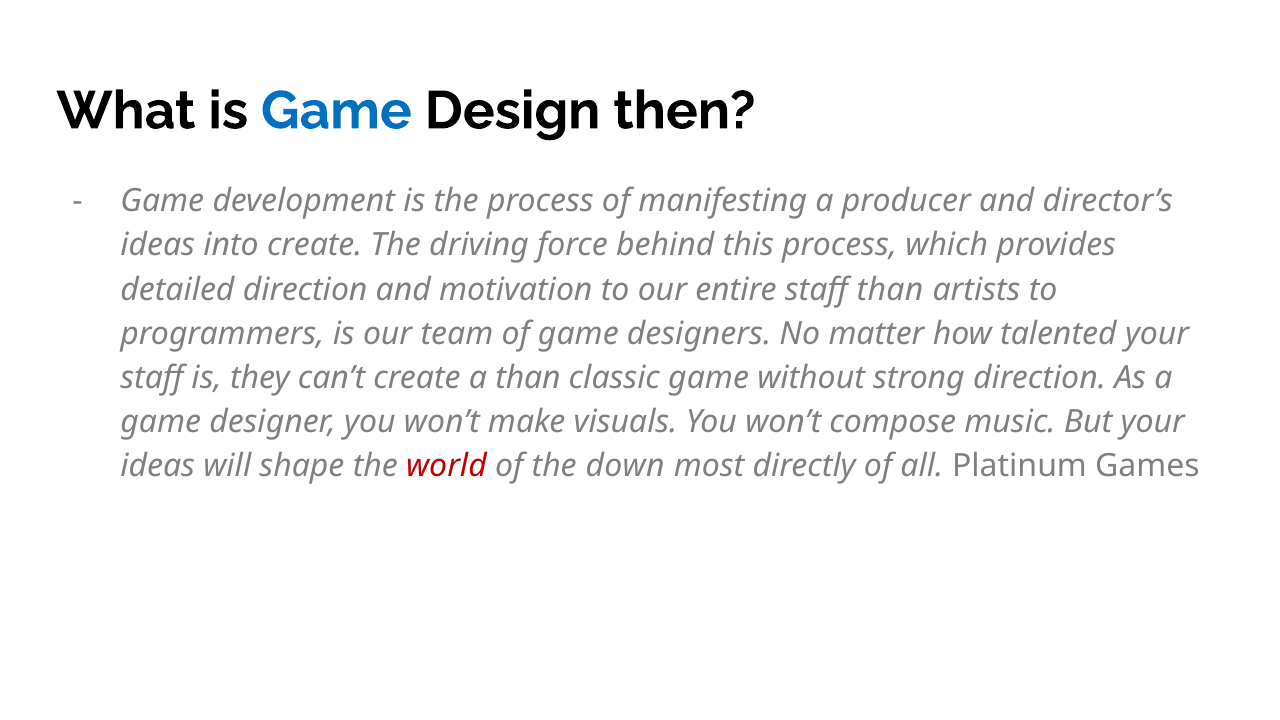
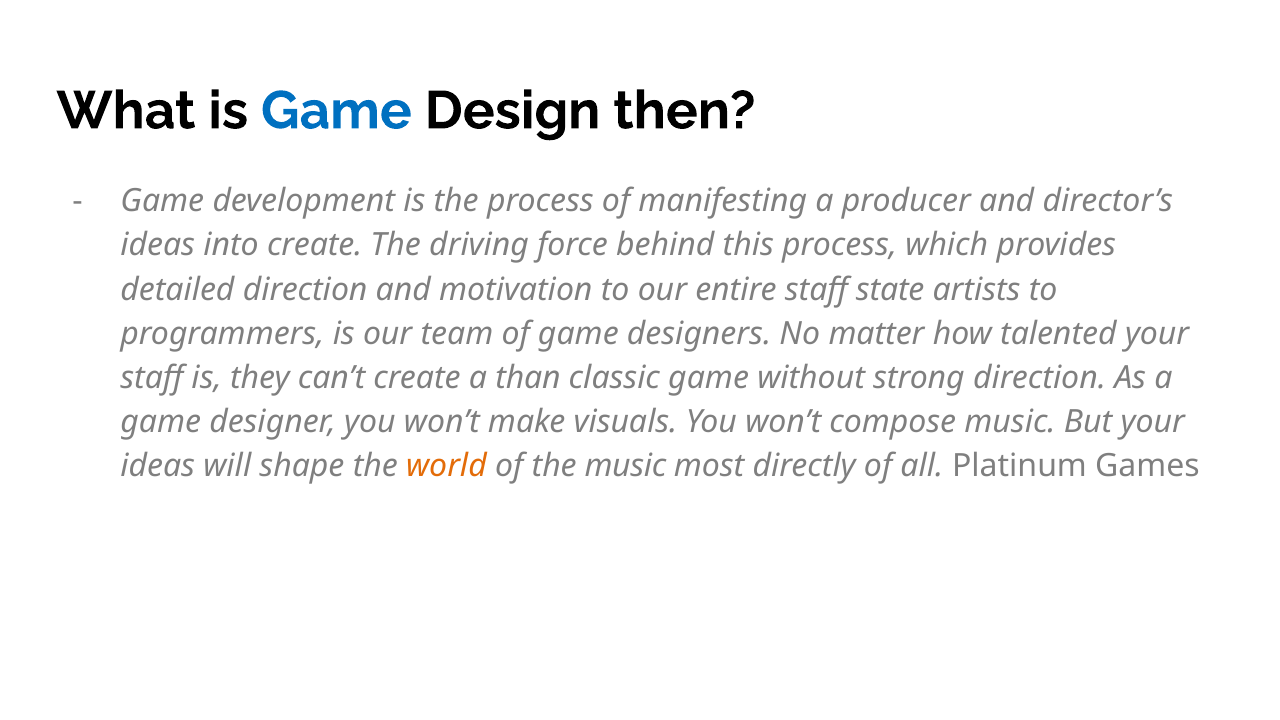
staff than: than -> state (890, 290)
world colour: red -> orange (446, 466)
the down: down -> music (625, 466)
